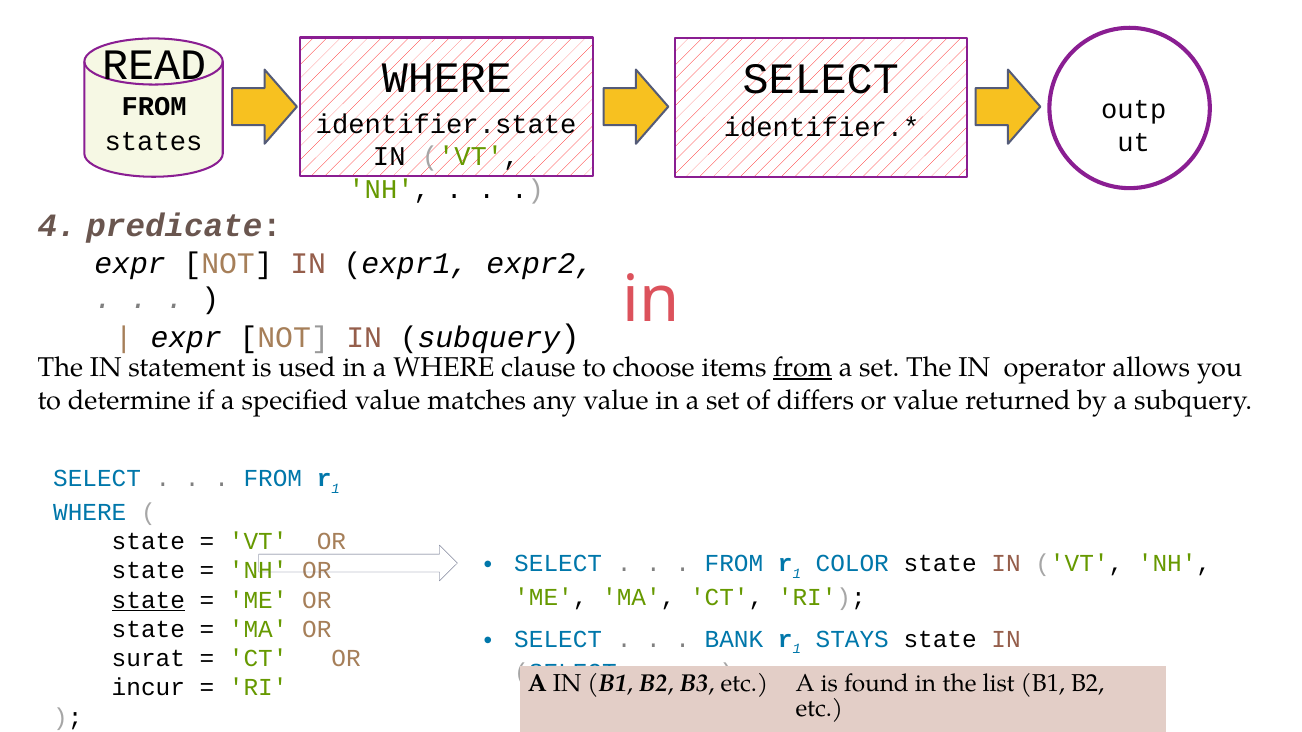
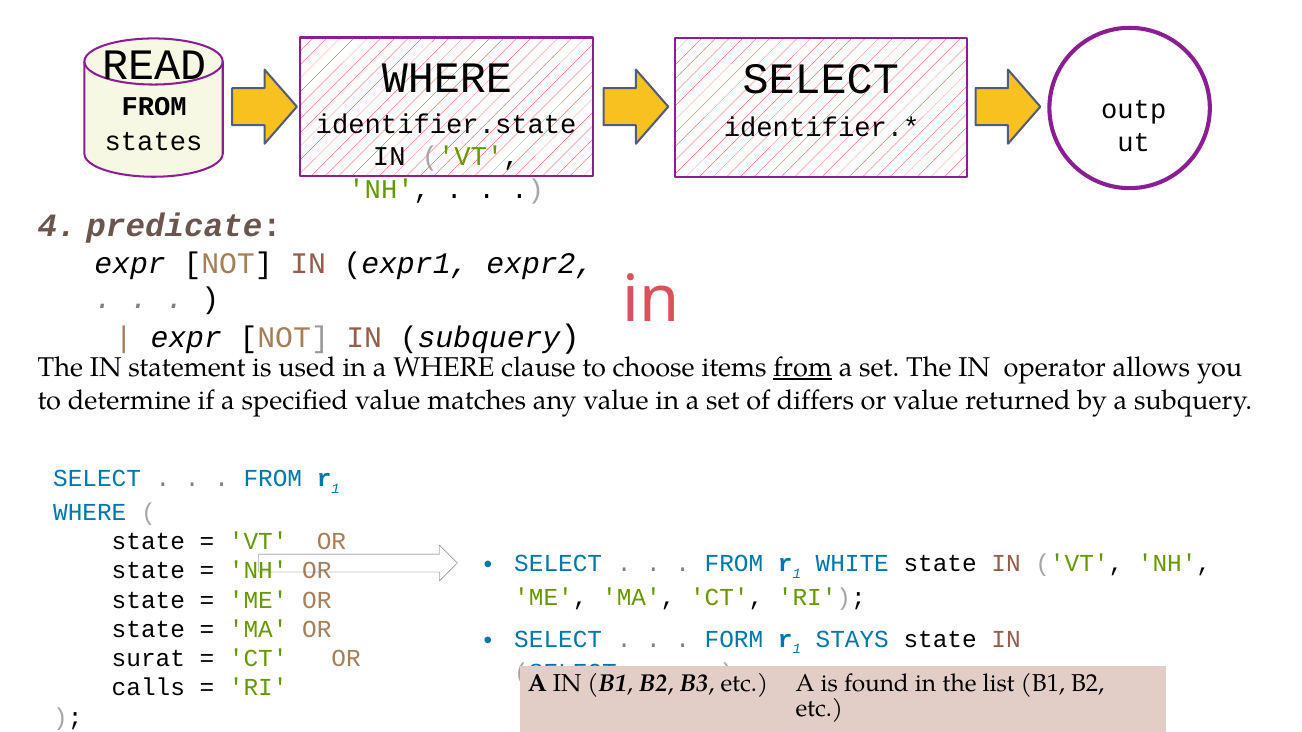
COLOR: COLOR -> WHITE (852, 564)
state underline: present -> none (148, 600)
BANK: BANK -> FORM (734, 640)
incur: incur -> calls (148, 688)
